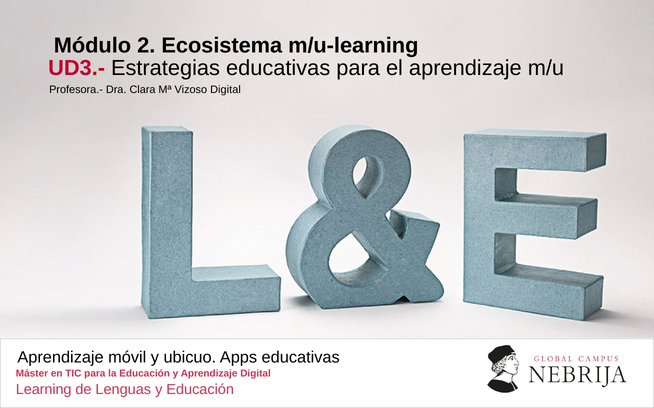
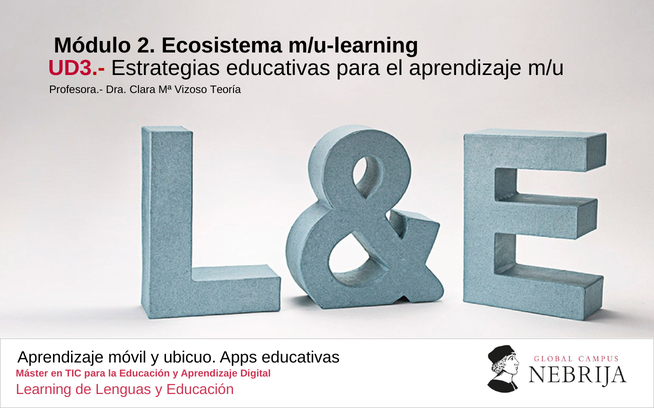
Vizoso Digital: Digital -> Teoría (226, 90)
